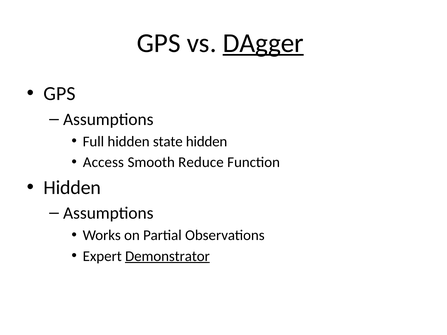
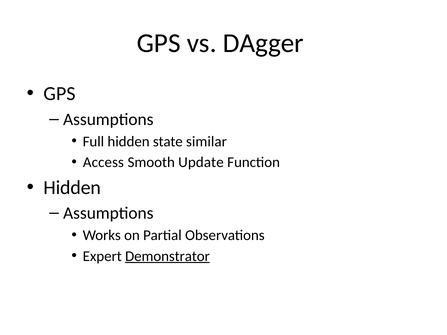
DAgger underline: present -> none (263, 43)
state hidden: hidden -> similar (206, 142)
Reduce: Reduce -> Update (201, 162)
